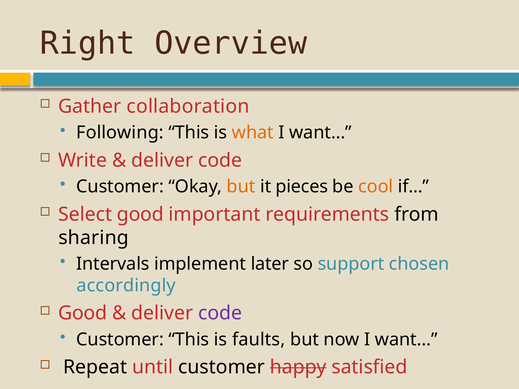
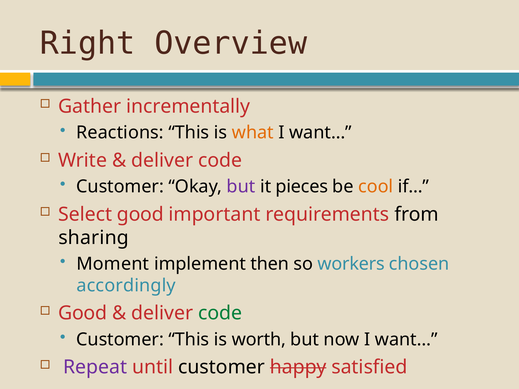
collaboration: collaboration -> incrementally (188, 106)
Following: Following -> Reactions (120, 133)
but colour: orange -> purple (241, 187)
Intervals: Intervals -> Moment (113, 264)
later: later -> then (270, 264)
support: support -> workers (351, 264)
code colour: purple -> green (220, 313)
faults: faults -> worth (259, 340)
Repeat colour: black -> purple (95, 367)
